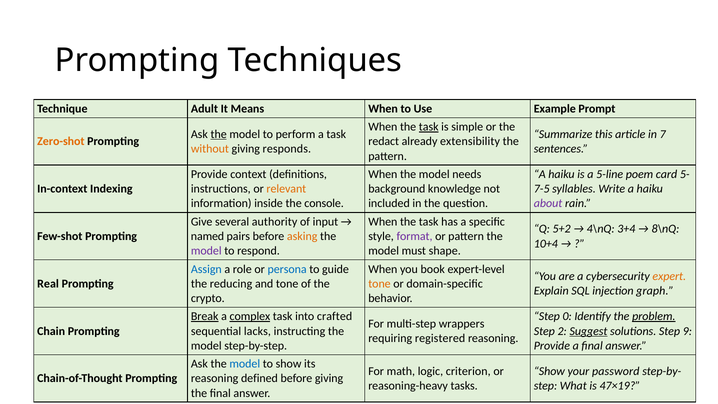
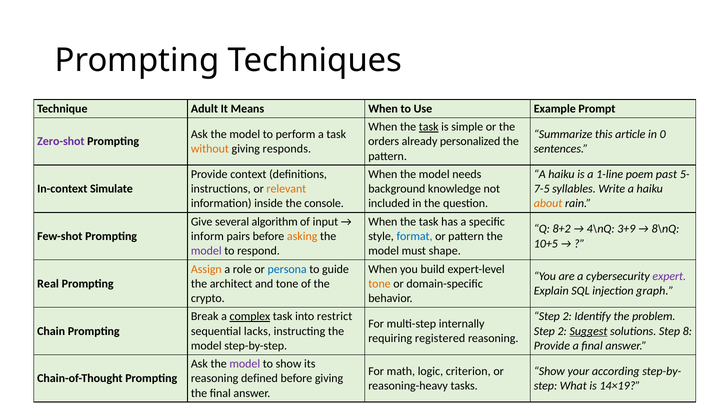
the underline: present -> none (219, 134)
7: 7 -> 0 (663, 134)
Zero-shot colour: orange -> purple (61, 141)
redact: redact -> orders (384, 141)
extensibility: extensibility -> personalized (470, 141)
5-line: 5-line -> 1-line (610, 174)
card: card -> past (666, 174)
Indexing: Indexing -> Simulate (111, 189)
about colour: purple -> orange (548, 203)
authority: authority -> algorithm (275, 222)
5+2: 5+2 -> 8+2 (562, 229)
3+4: 3+4 -> 3+9 (626, 229)
named: named -> inform (207, 236)
format colour: purple -> blue (415, 236)
10+4: 10+4 -> 10+5 (546, 244)
Assign colour: blue -> orange (206, 269)
book: book -> build (433, 269)
expert colour: orange -> purple (669, 276)
reducing: reducing -> architect (231, 284)
Break underline: present -> none (205, 316)
crafted: crafted -> restrict (335, 316)
0: 0 -> 2 (567, 316)
problem underline: present -> none (654, 316)
wrappers: wrappers -> internally (462, 324)
9: 9 -> 8 (687, 331)
model colour: blue -> purple (245, 364)
password: password -> according (616, 371)
47×19: 47×19 -> 14×19 (620, 386)
